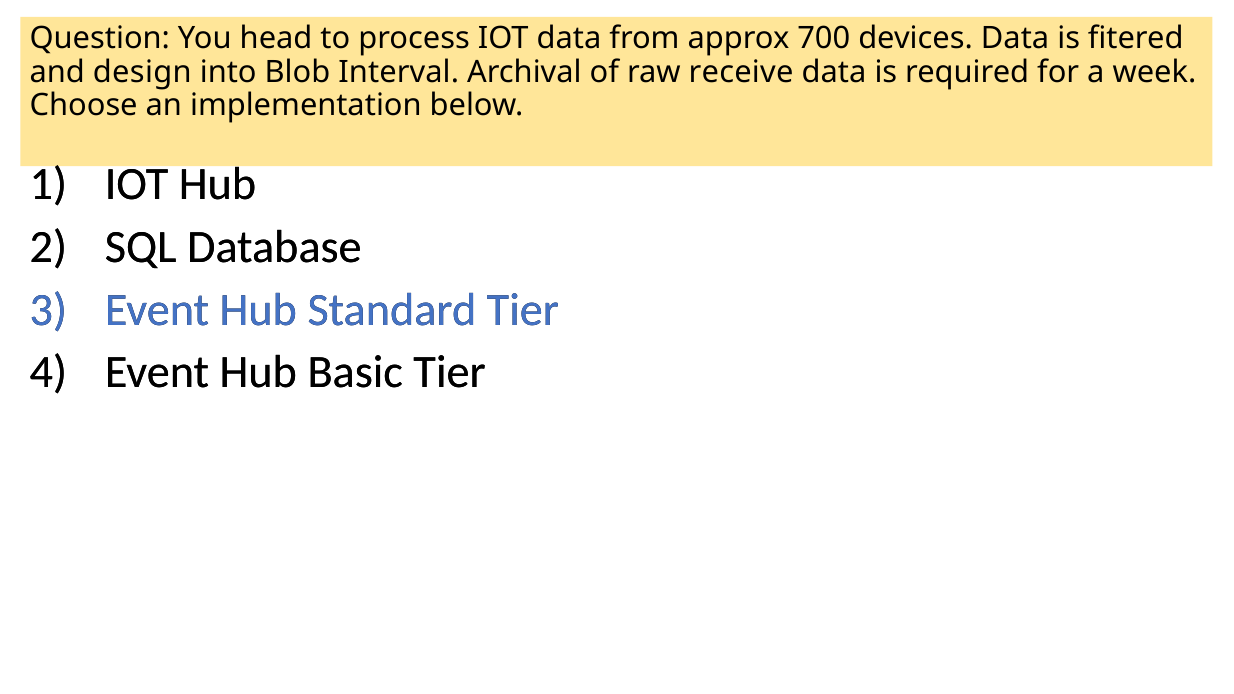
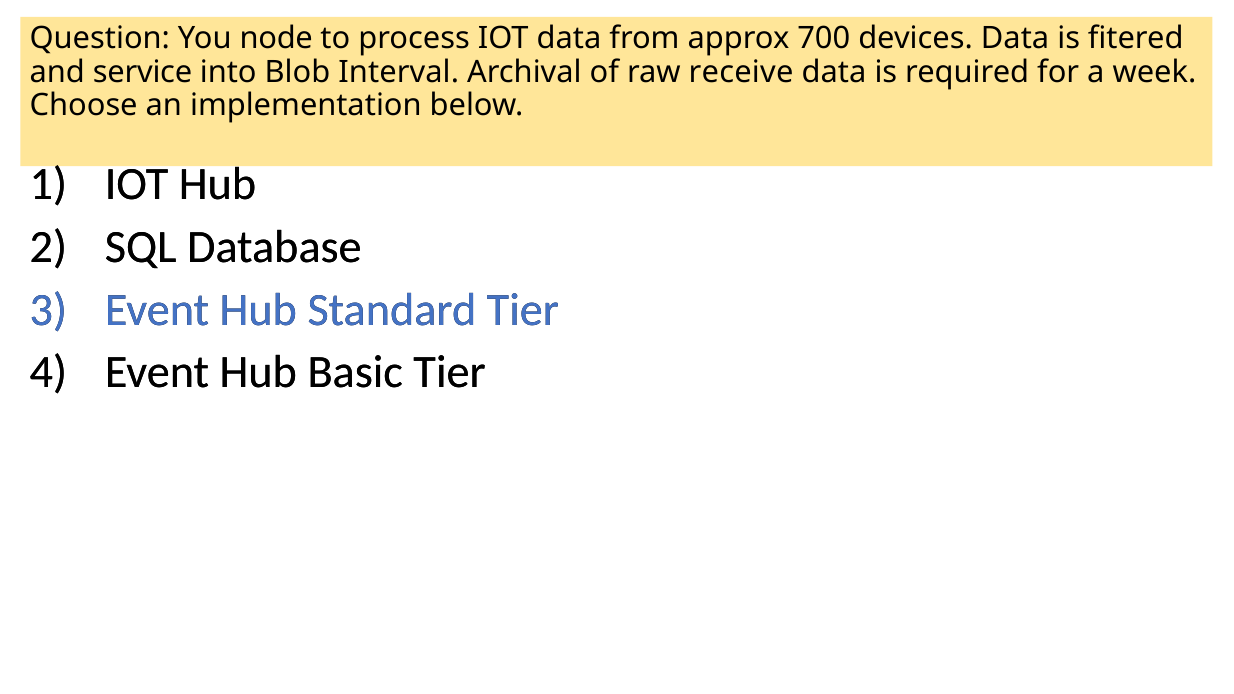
head: head -> node (276, 39)
design: design -> service (143, 72)
